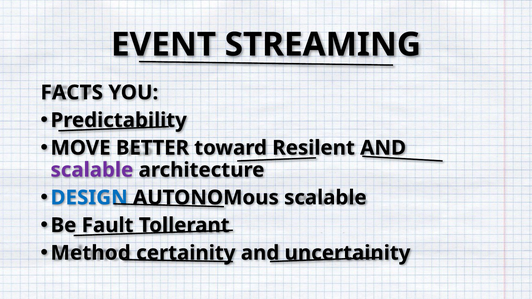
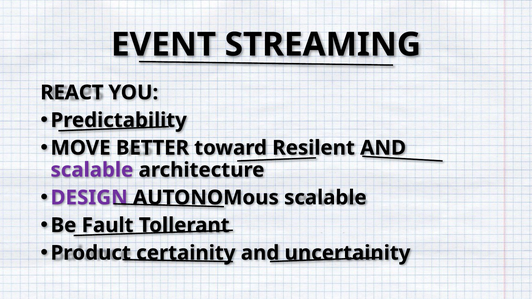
FACTS: FACTS -> REACT (72, 93)
DESIGN colour: blue -> purple (89, 198)
Method: Method -> Product (91, 253)
